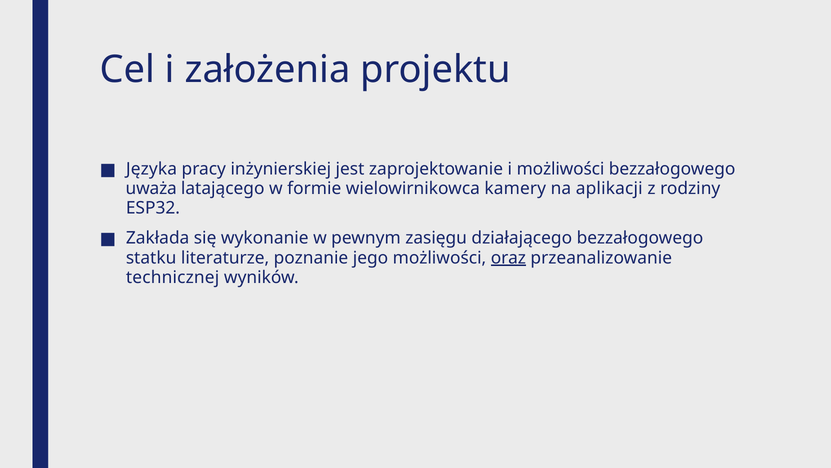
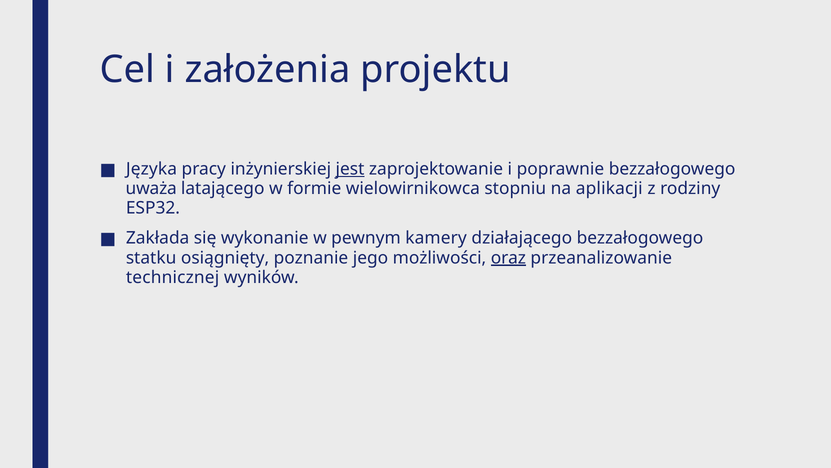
jest underline: none -> present (350, 169)
i możliwości: możliwości -> poprawnie (560, 169)
kamery: kamery -> stopniu (515, 188)
zasięgu: zasięgu -> kamery (436, 238)
literaturze: literaturze -> osiągnięty (225, 257)
